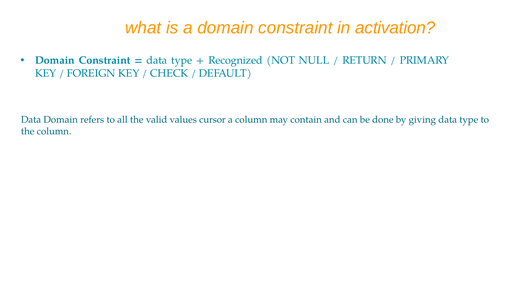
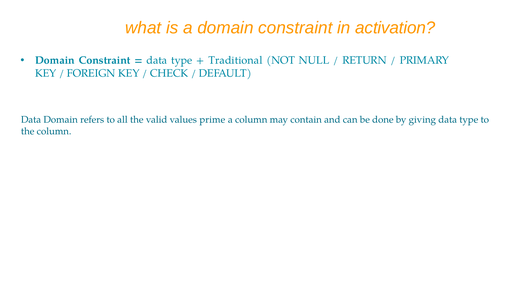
Recognized: Recognized -> Traditional (236, 60)
cursor: cursor -> prime (212, 120)
